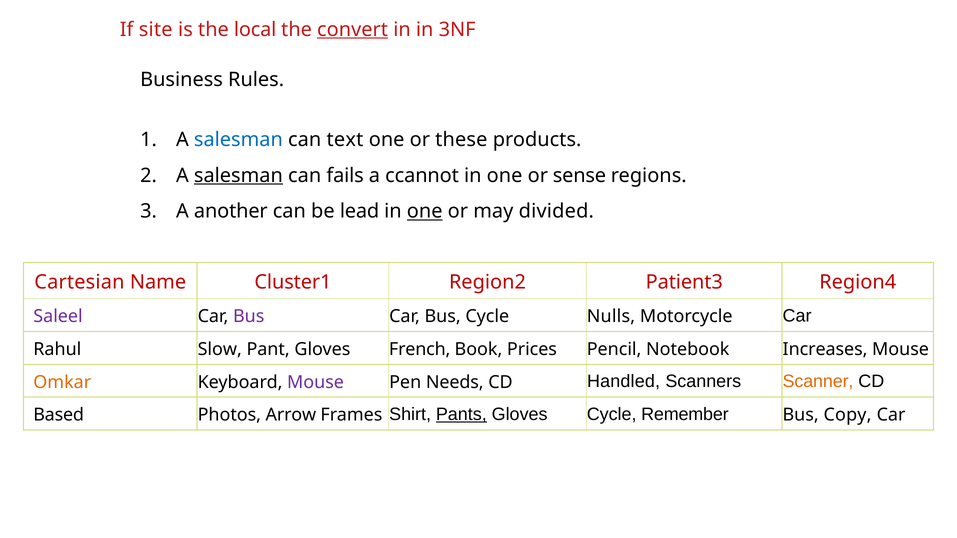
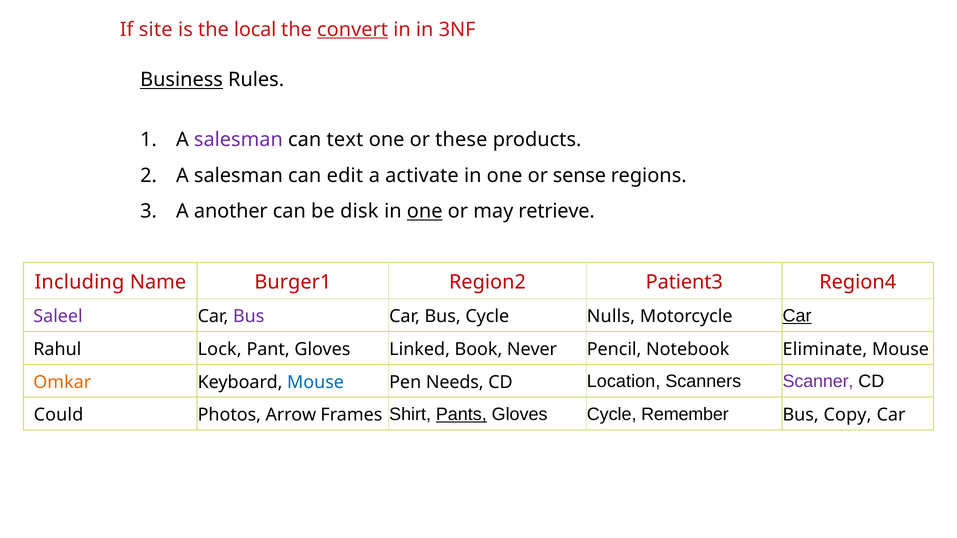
Business underline: none -> present (182, 80)
salesman colour: blue -> purple (238, 140)
salesman underline: present -> none (238, 176)
fails: fails -> edit (345, 176)
ccannot: ccannot -> activate (422, 176)
lead: lead -> disk (359, 211)
divided: divided -> retrieve (557, 211)
Cartesian: Cartesian -> Including (79, 282)
Cluster1: Cluster1 -> Burger1 (293, 282)
Car underline: none -> present (797, 316)
Slow: Slow -> Lock (220, 350)
French: French -> Linked (420, 350)
Prices: Prices -> Never (532, 350)
Increases: Increases -> Eliminate (825, 350)
Mouse colour: purple -> blue (316, 382)
Handled: Handled -> Location (624, 382)
Scanner colour: orange -> purple (818, 382)
Based: Based -> Could (58, 415)
